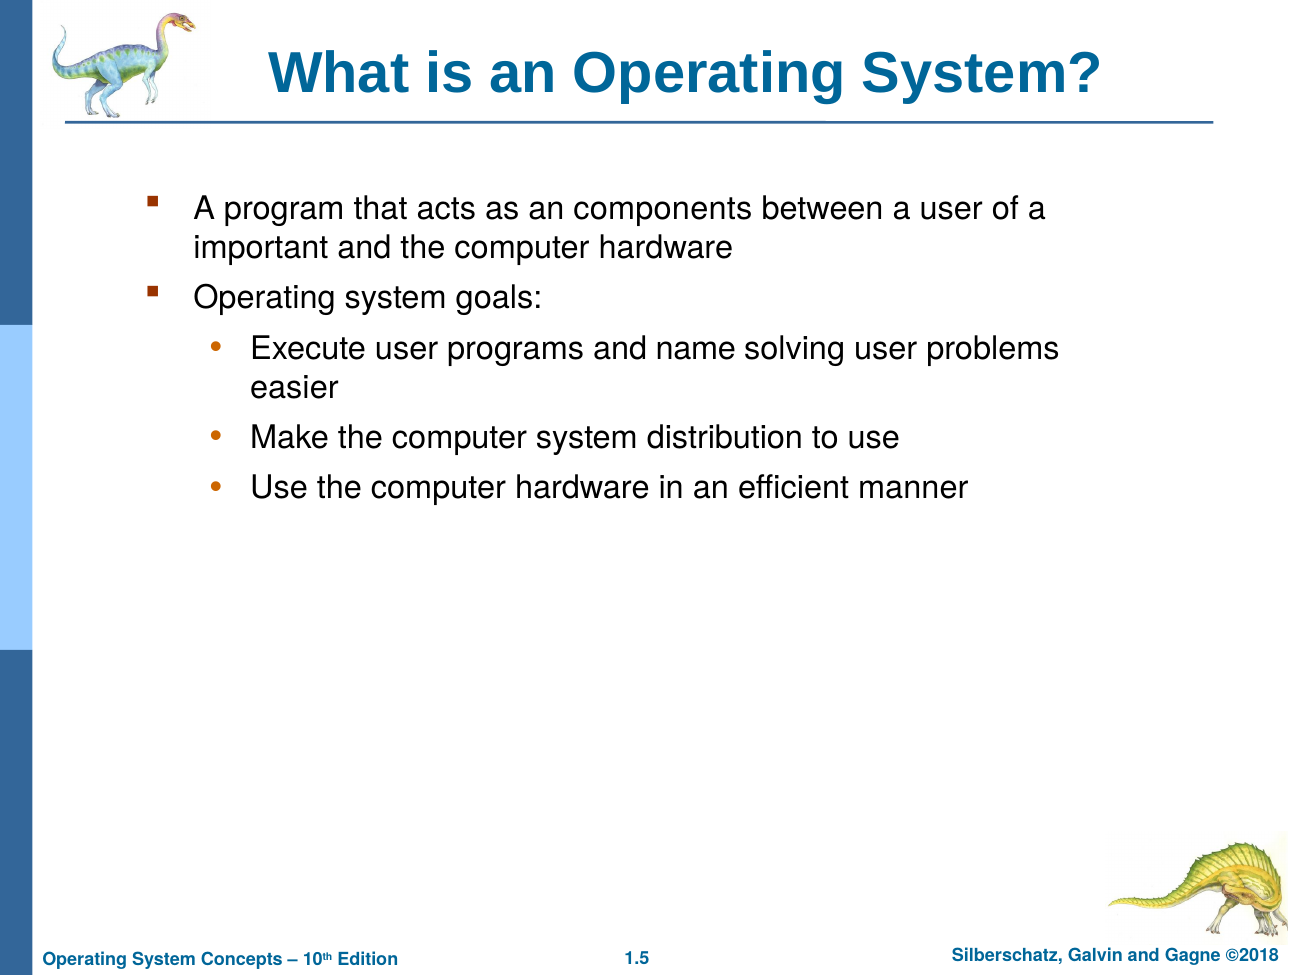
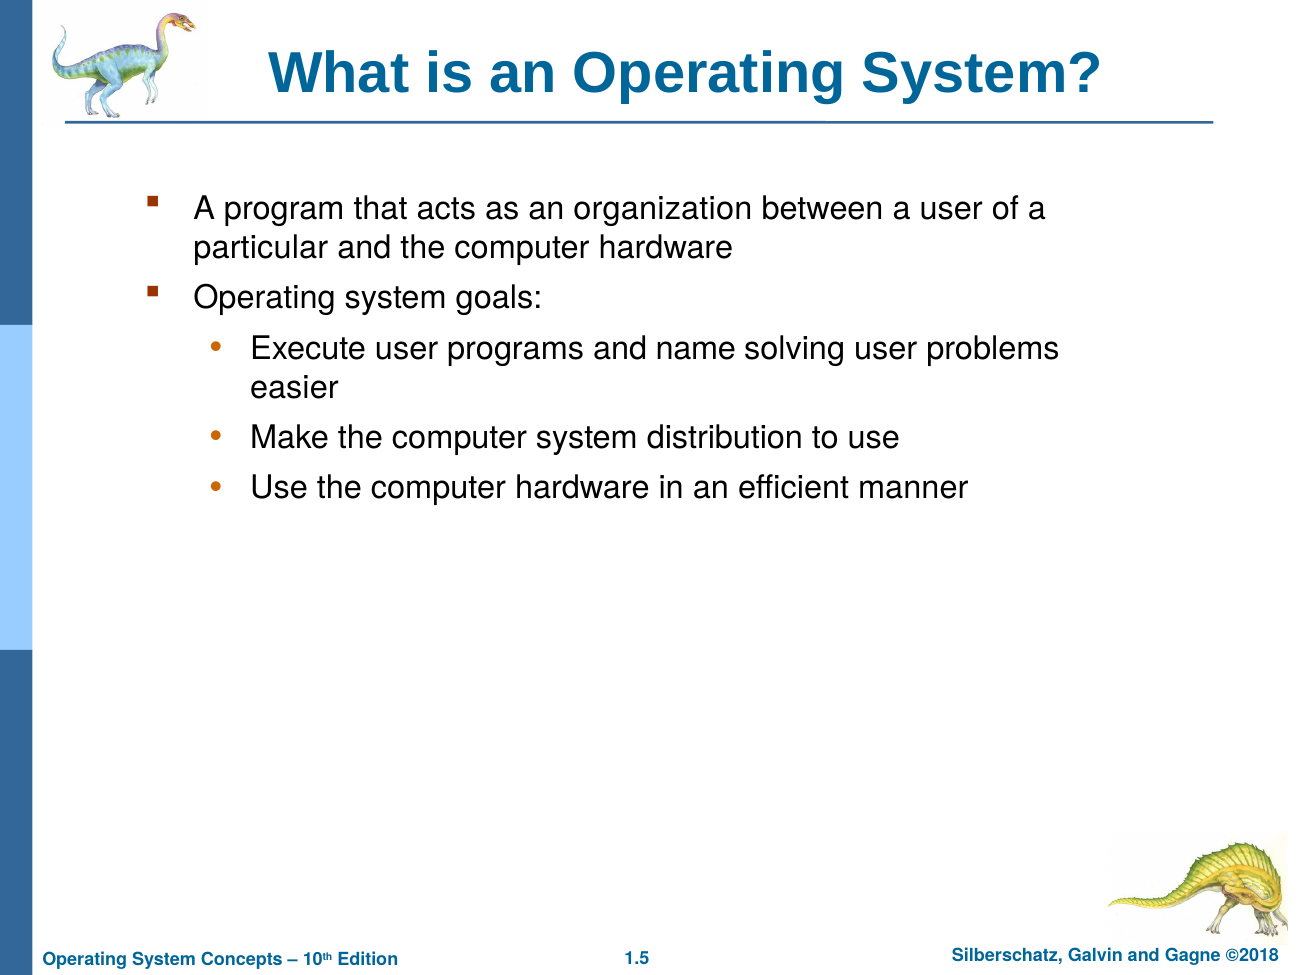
components: components -> organization (663, 209)
important: important -> particular (261, 248)
